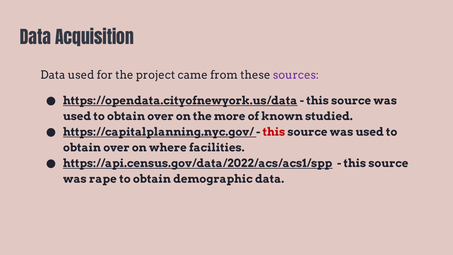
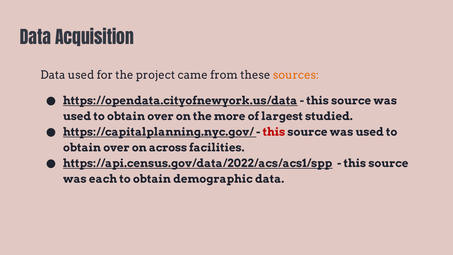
sources colour: purple -> orange (296, 75)
known: known -> largest (282, 116)
where: where -> across (168, 148)
rape: rape -> each (103, 179)
